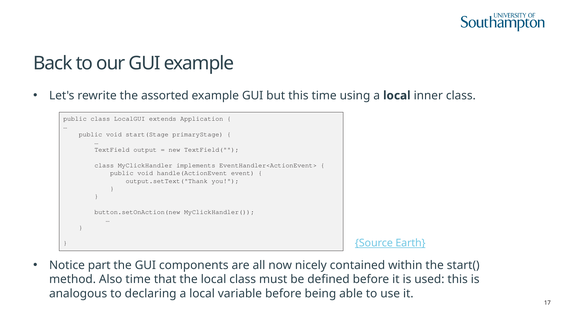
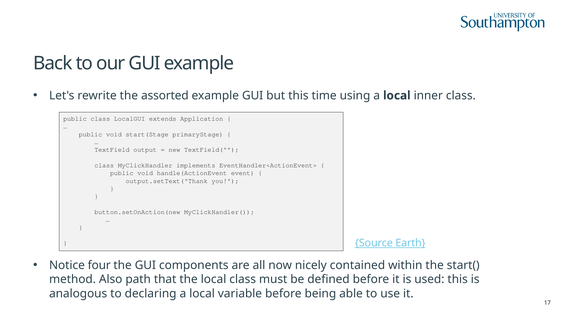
part: part -> four (99, 265)
Also time: time -> path (138, 280)
